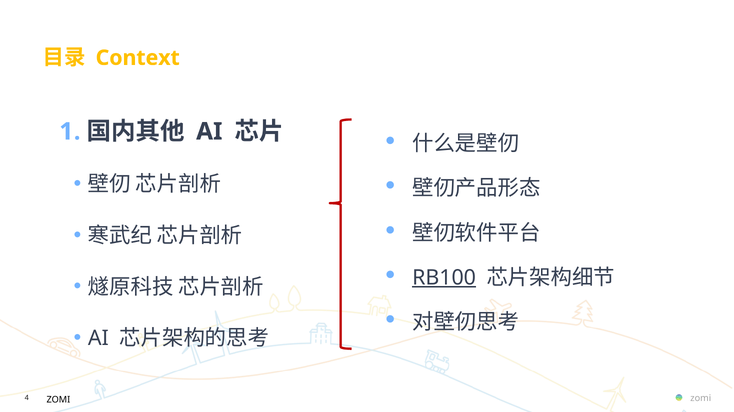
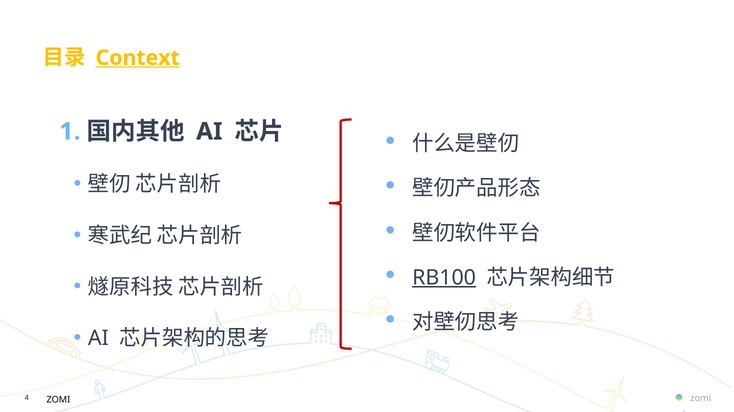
Context underline: none -> present (138, 58)
